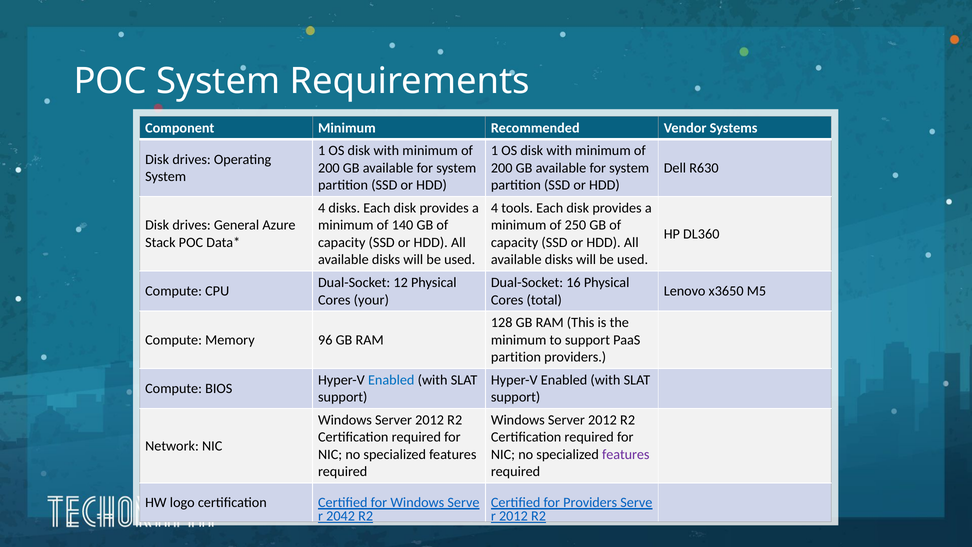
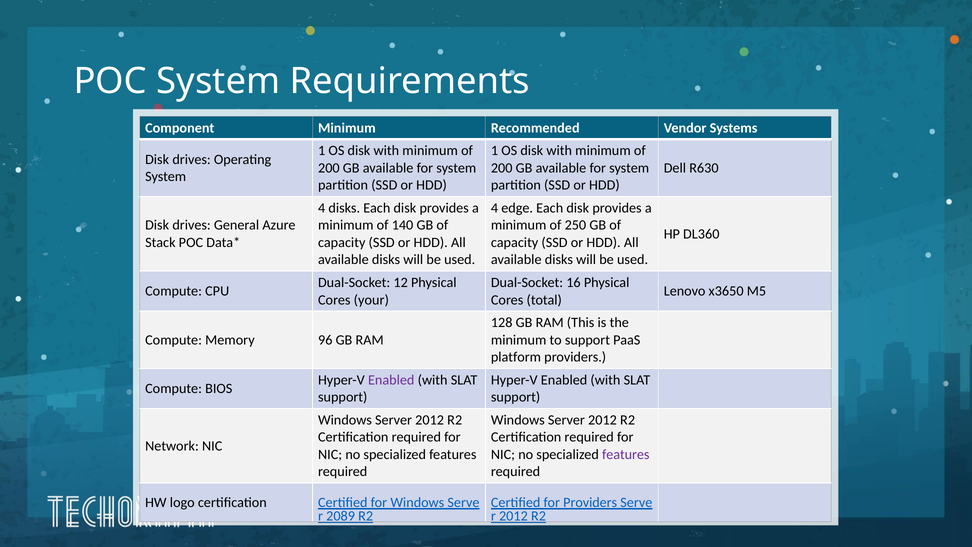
tools: tools -> edge (517, 208)
partition: partition -> platform (516, 357)
Enabled colour: blue -> purple (391, 380)
2042: 2042 -> 2089 (341, 516)
